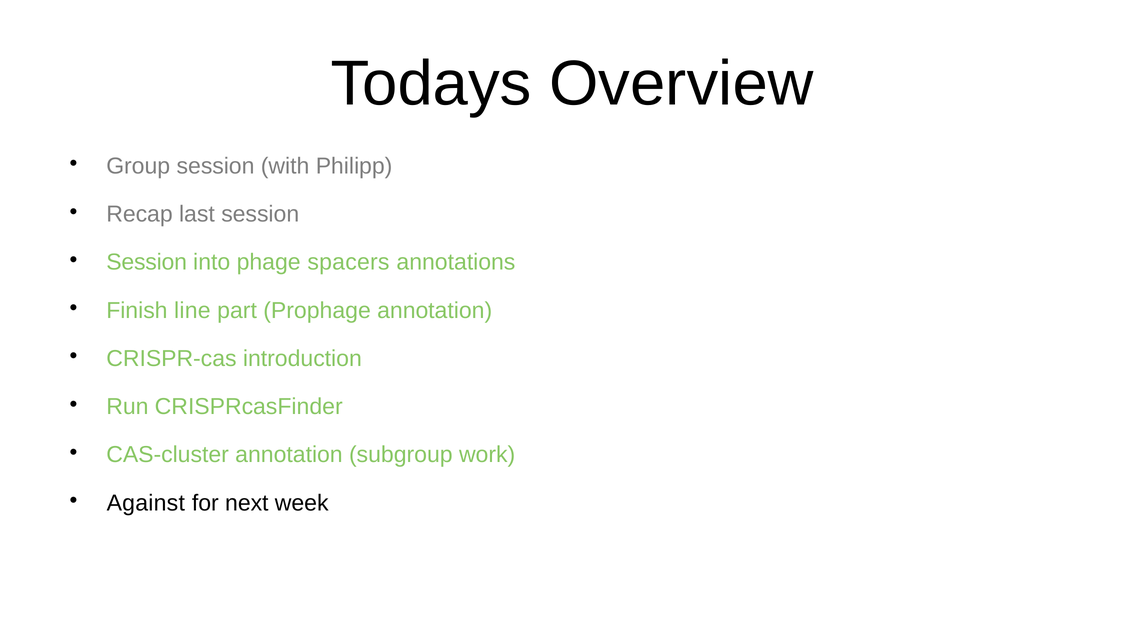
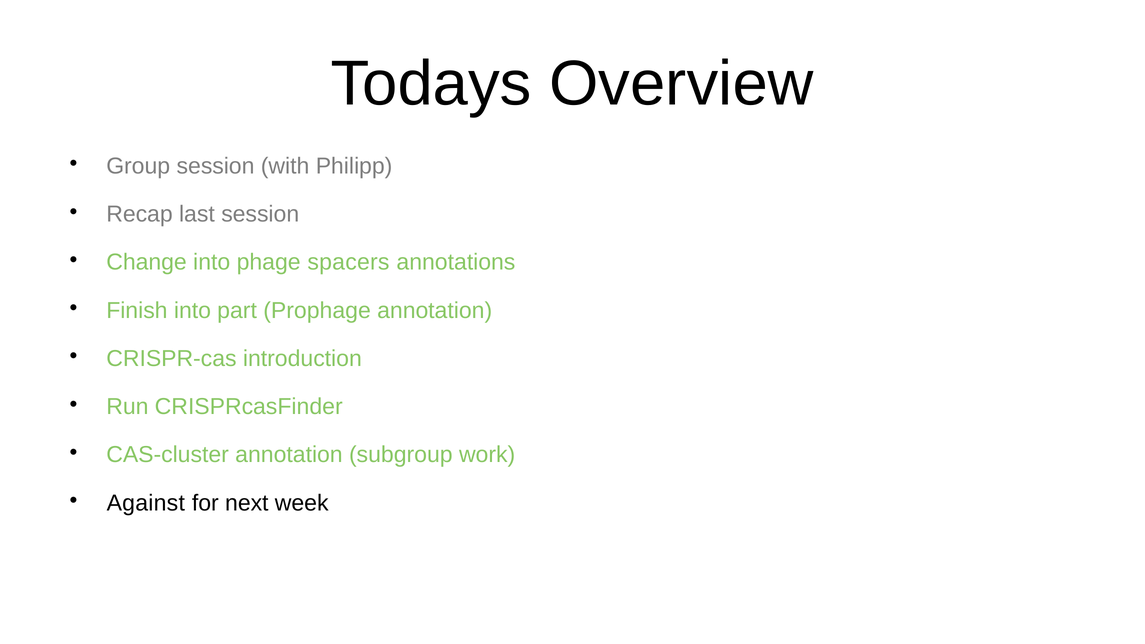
Session: Session -> Change (147, 262)
Finish line: line -> into (192, 310)
